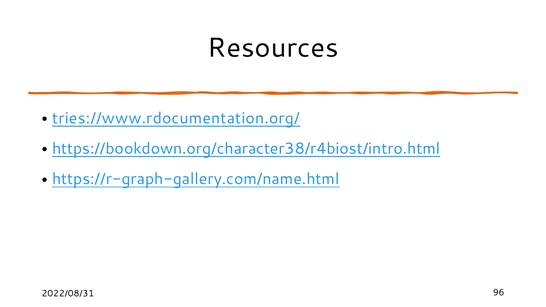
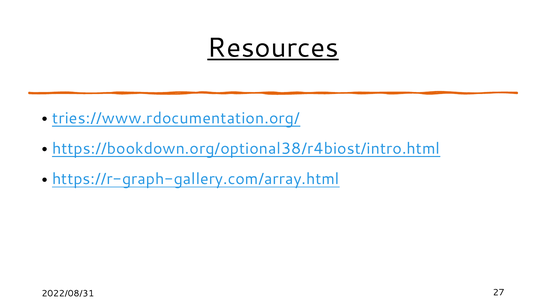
Resources underline: none -> present (273, 48)
https://bookdown.org/character38/r4biost/intro.html: https://bookdown.org/character38/r4biost/intro.html -> https://bookdown.org/optional38/r4biost/intro.html (246, 149)
https://r-graph-gallery.com/name.html: https://r-graph-gallery.com/name.html -> https://r-graph-gallery.com/array.html (196, 179)
96: 96 -> 27 (499, 292)
